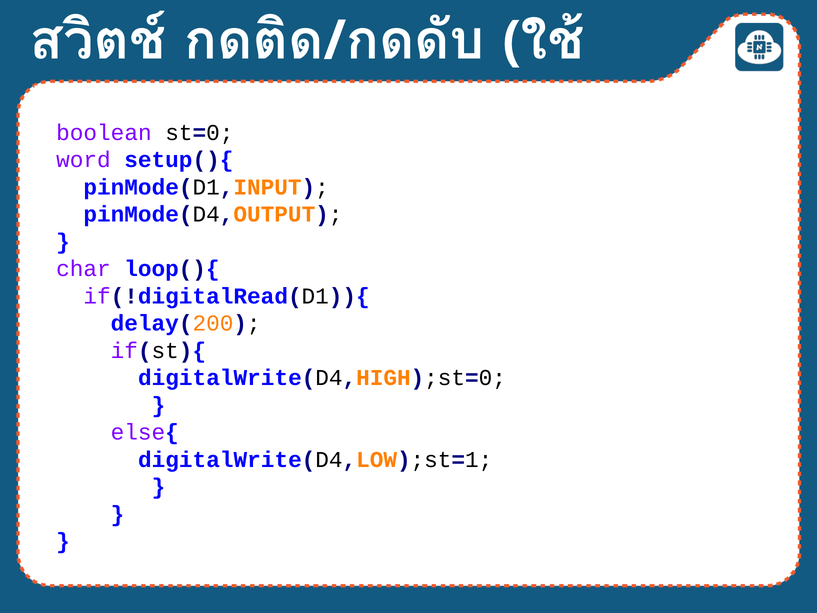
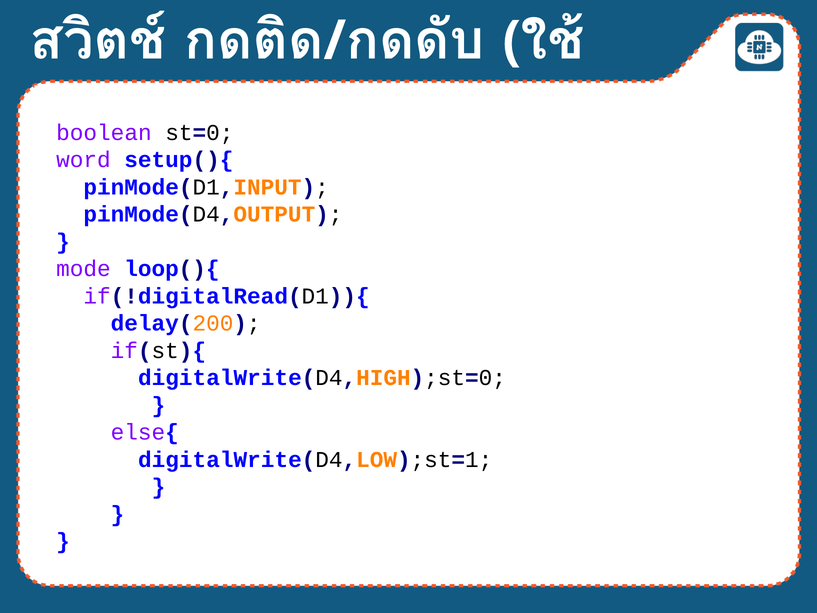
char: char -> mode (83, 269)
